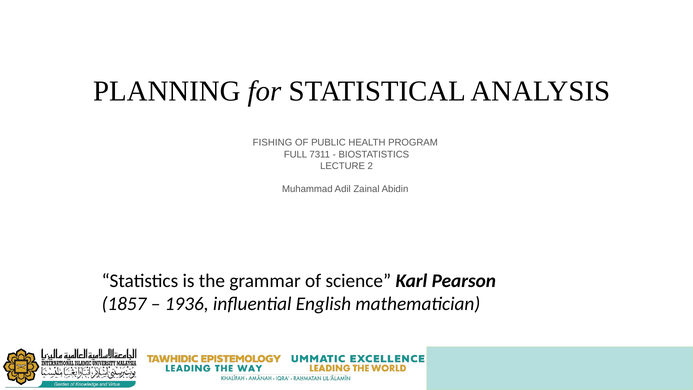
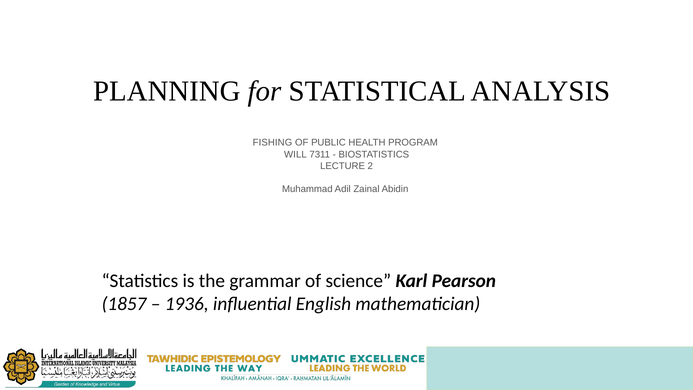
FULL: FULL -> WILL (295, 154)
